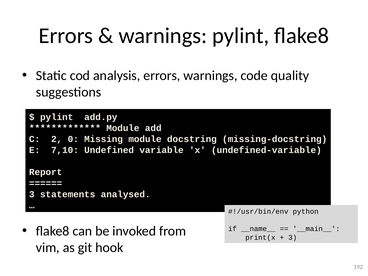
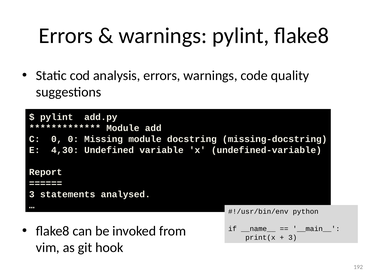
C 2: 2 -> 0 (57, 139)
7,10: 7,10 -> 4,30 (65, 150)
